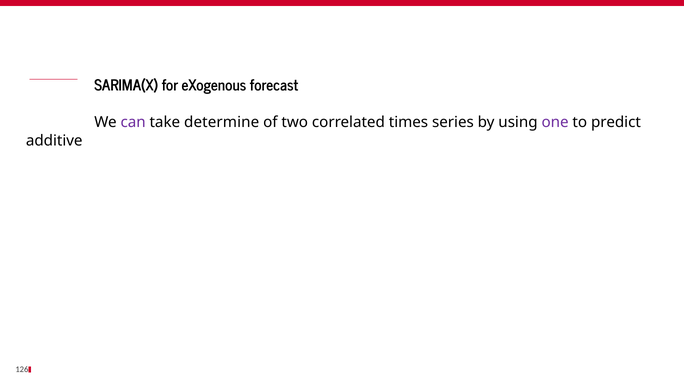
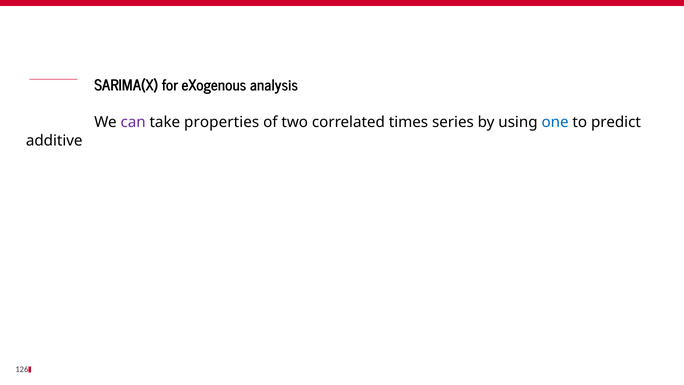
forecast: forecast -> analysis (274, 86)
determine: determine -> properties (222, 122)
one colour: purple -> blue (555, 122)
